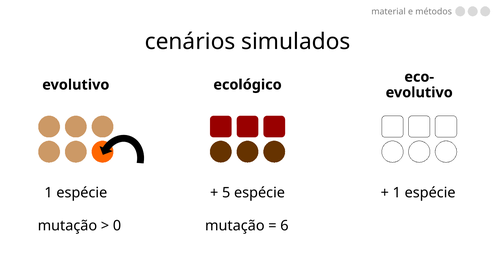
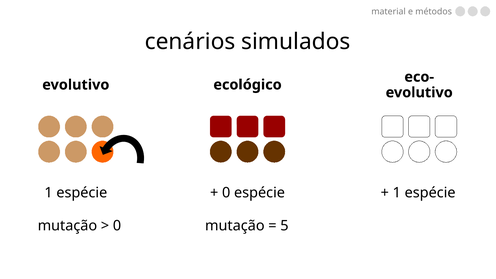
5: 5 -> 0 (226, 193)
6: 6 -> 5 (284, 226)
